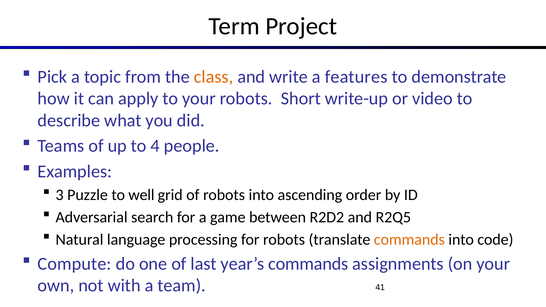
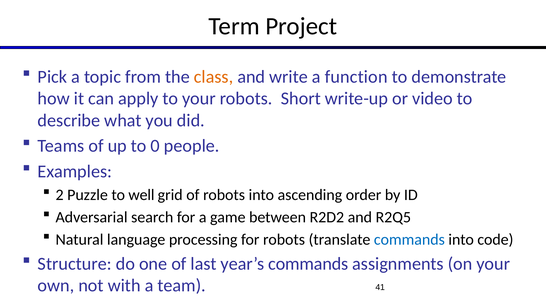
features: features -> function (356, 77)
4: 4 -> 0 (155, 146)
3: 3 -> 2 (60, 195)
commands colour: orange -> blue (409, 240)
Compute: Compute -> Structure (75, 264)
